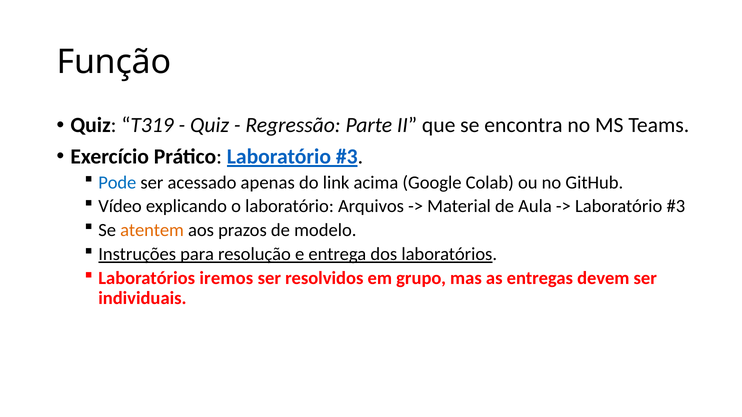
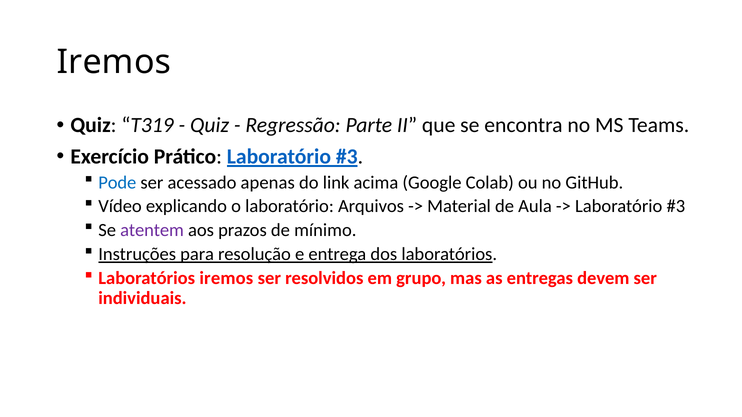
Função: Função -> Iremos (114, 62)
atentem colour: orange -> purple (152, 230)
modelo: modelo -> mínimo (325, 230)
